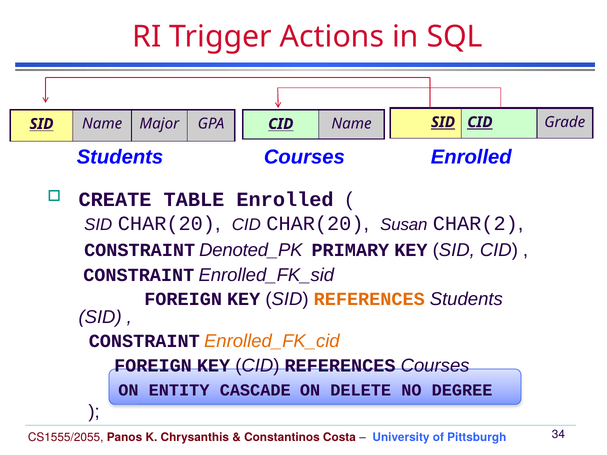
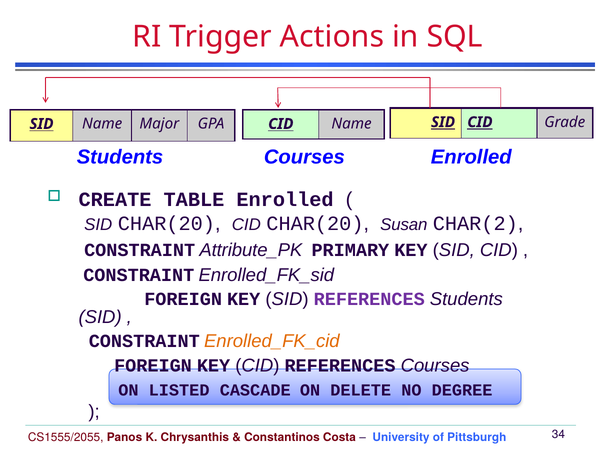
Denoted_PK: Denoted_PK -> Attribute_PK (251, 250)
REFERENCES colour: orange -> purple (369, 299)
ENTITY: ENTITY -> LISTED (179, 391)
